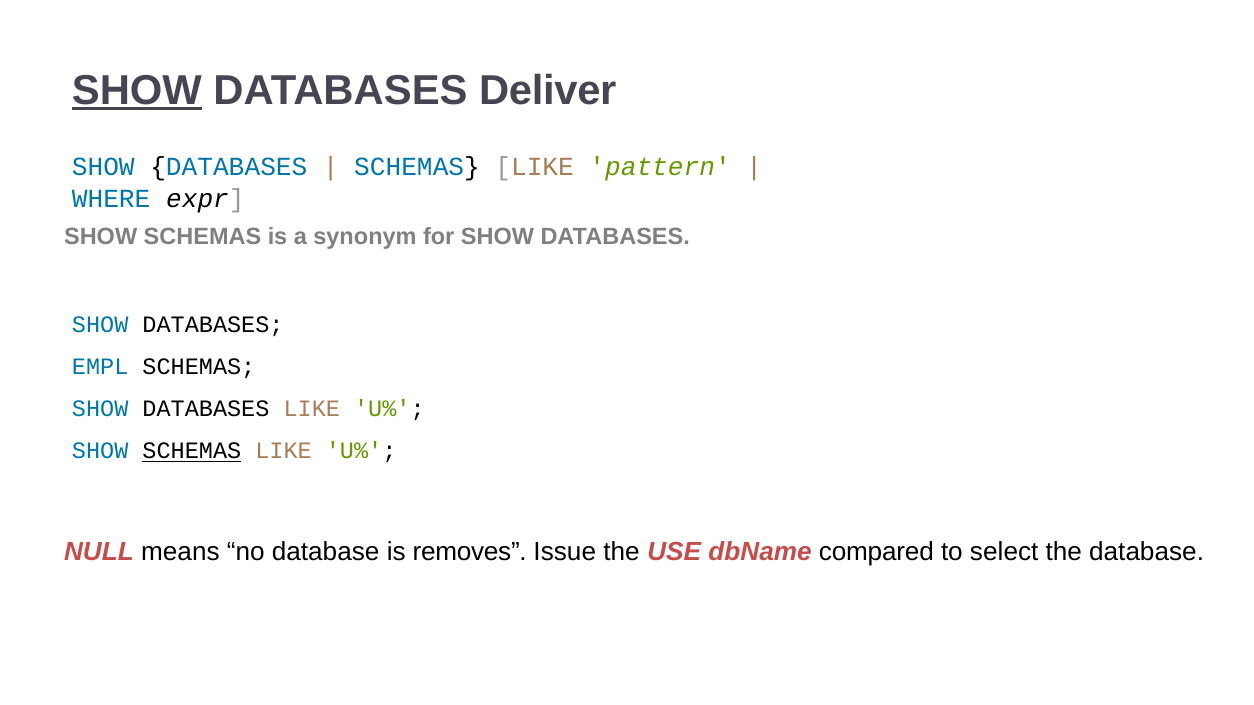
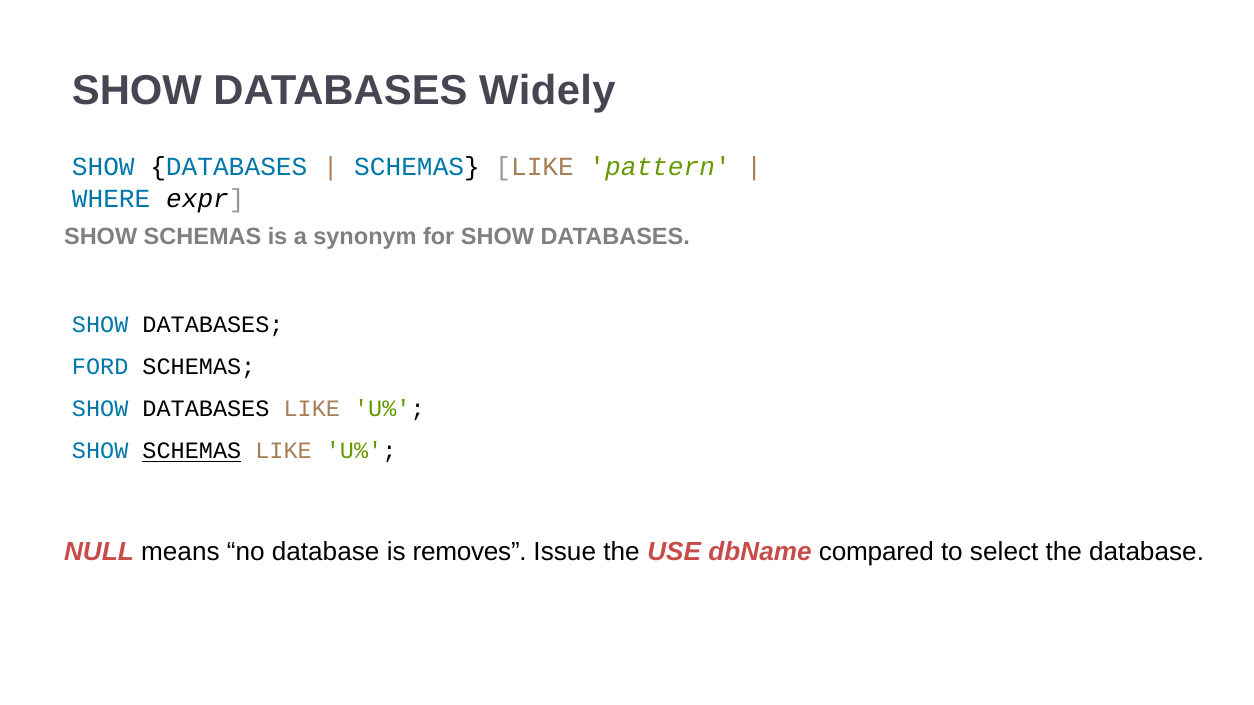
SHOW underline: present -> none (137, 91)
Deliver: Deliver -> Widely (547, 91)
EMPL: EMPL -> FORD (100, 367)
